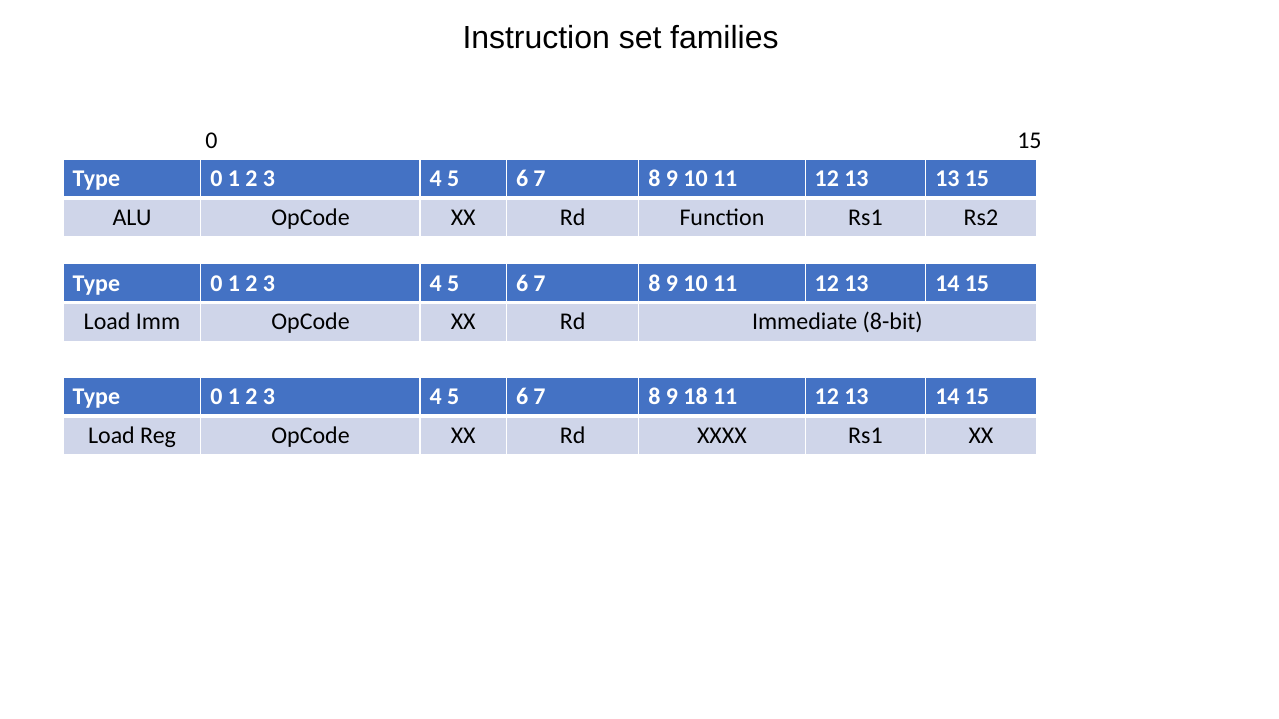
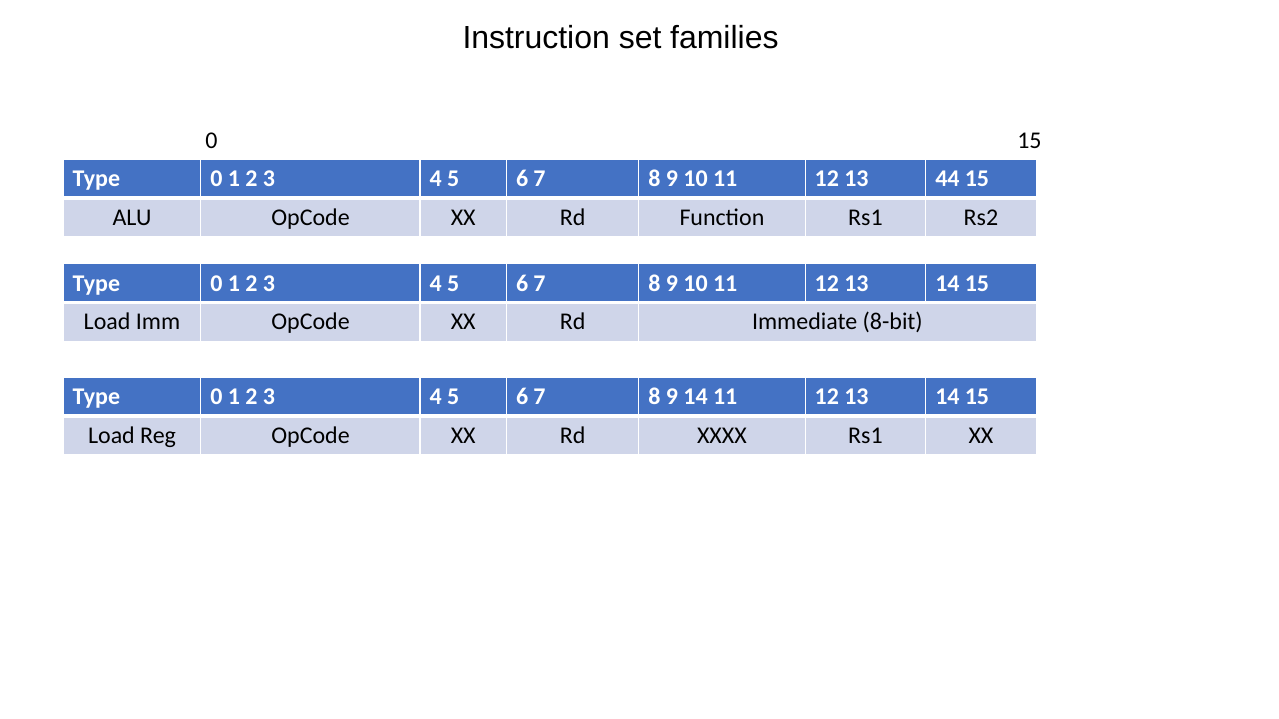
13 13: 13 -> 44 (947, 179)
9 18: 18 -> 14 (696, 397)
